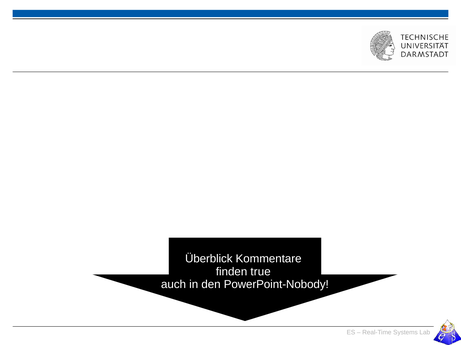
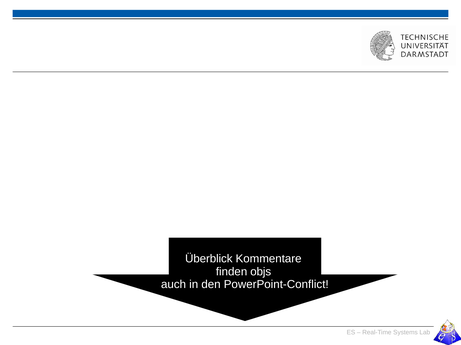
true: true -> objs (261, 272)
PowerPoint-Nobody: PowerPoint-Nobody -> PowerPoint-Conflict (276, 285)
